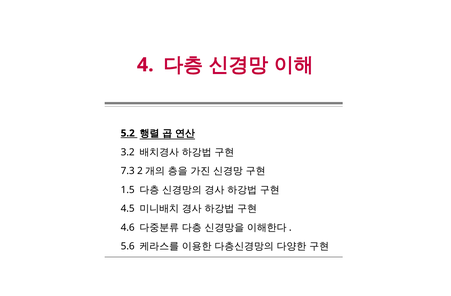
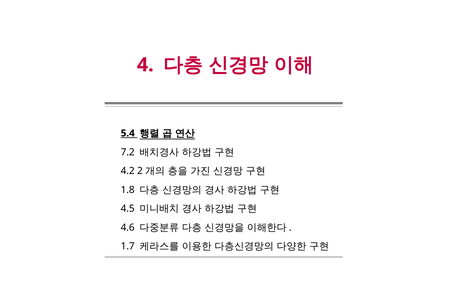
5.2: 5.2 -> 5.4 (128, 133)
3.2: 3.2 -> 7.2 (128, 152)
7.3: 7.3 -> 4.2 (128, 171)
1.5: 1.5 -> 1.8 (128, 190)
5.6: 5.6 -> 1.7 (128, 247)
